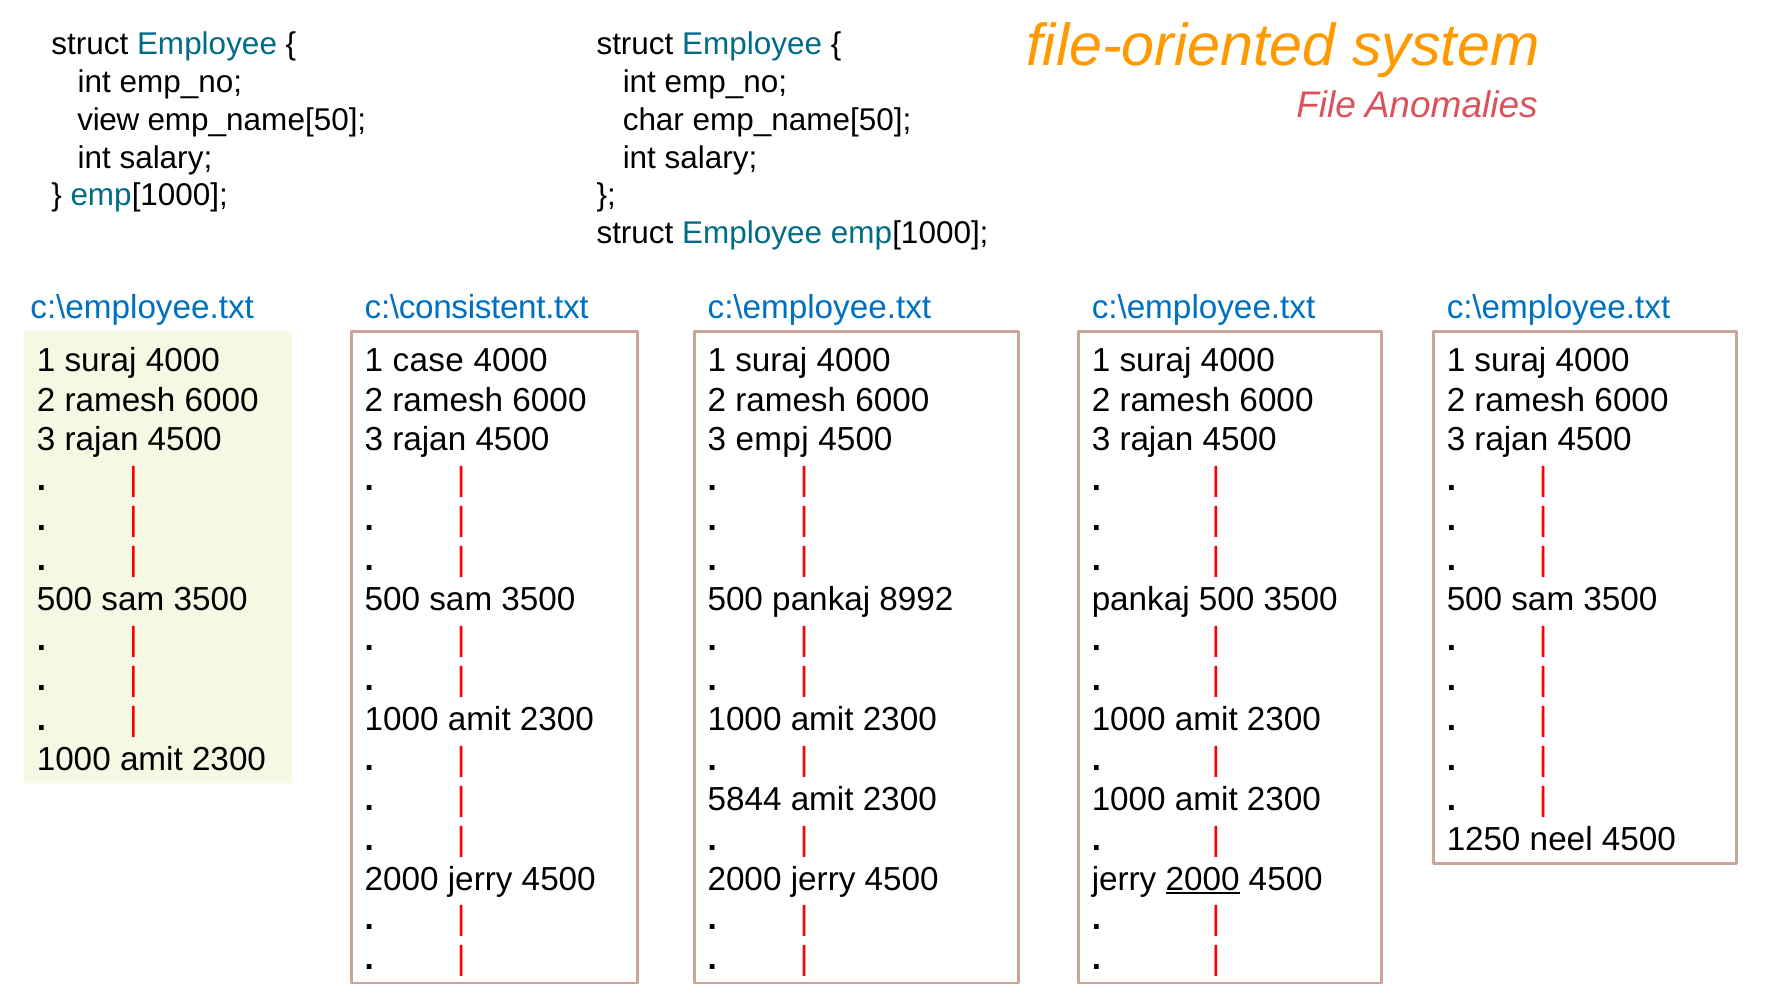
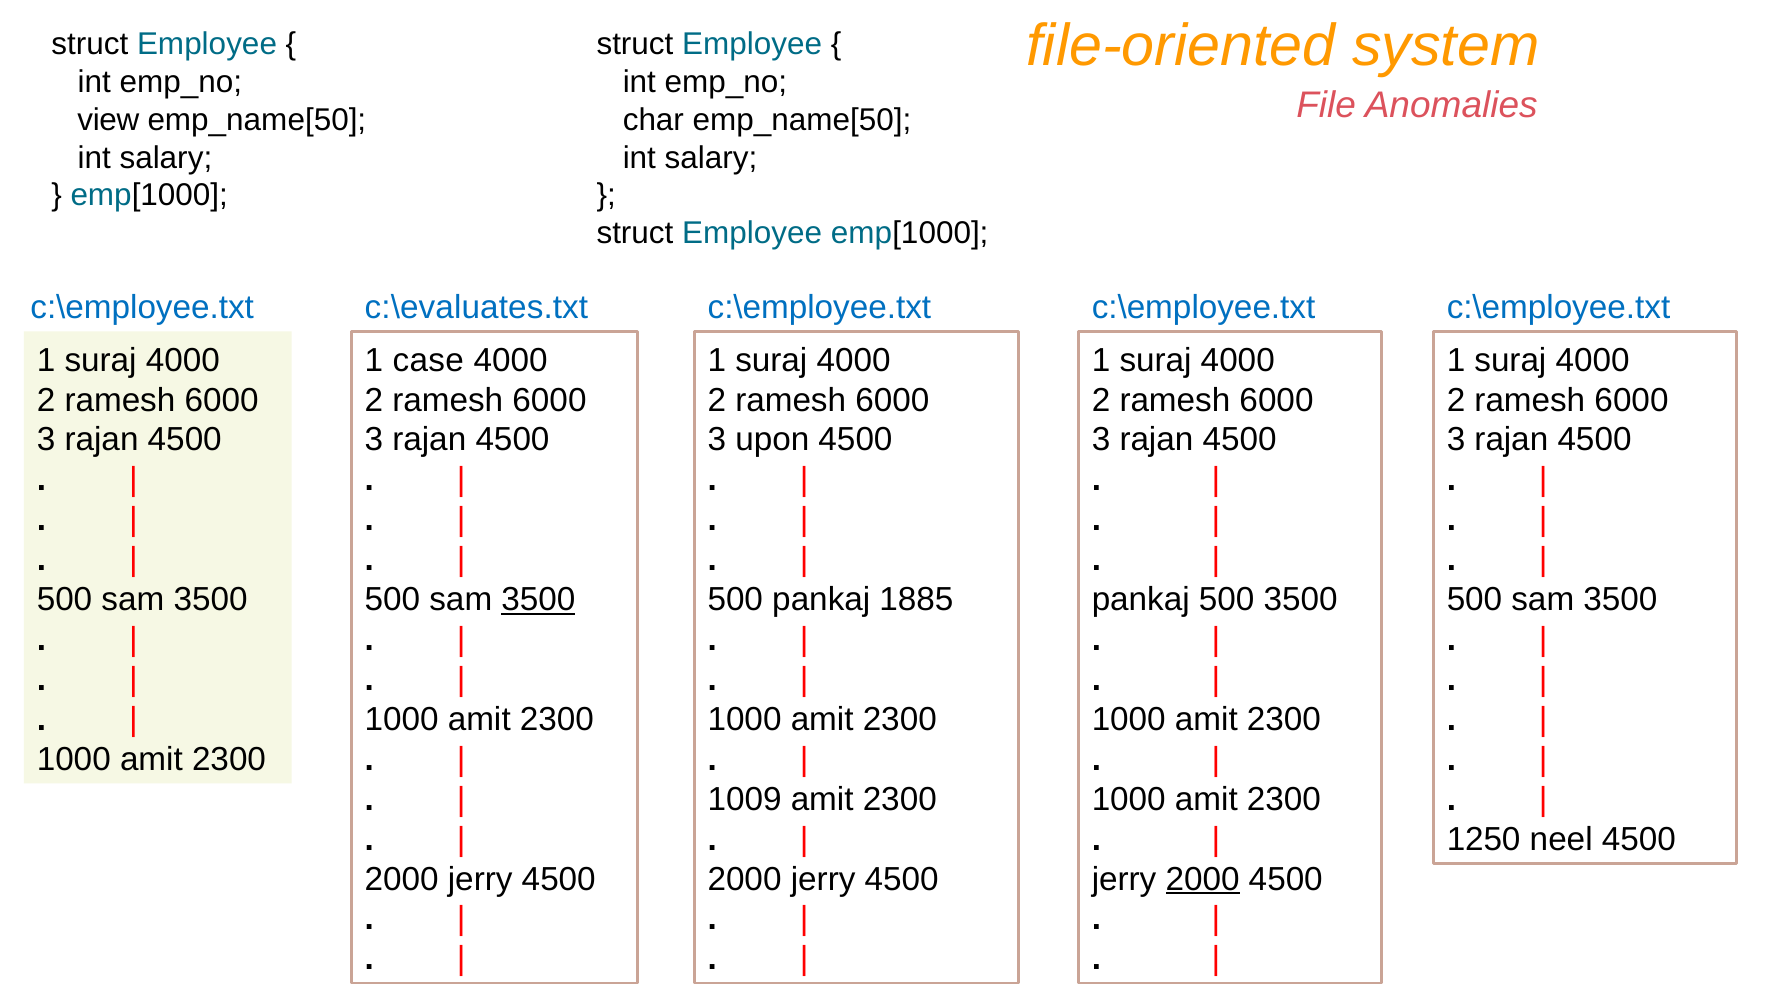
c:\consistent.txt: c:\consistent.txt -> c:\evaluates.txt (476, 308)
empj: empj -> upon (772, 440)
3500 underline: none -> present (538, 600)
8992: 8992 -> 1885 (916, 600)
5844: 5844 -> 1009 (745, 800)
